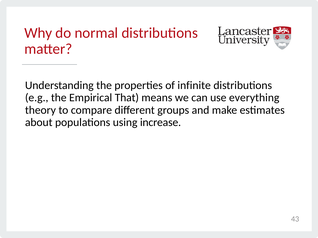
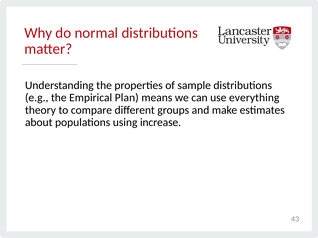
infinite: infinite -> sample (194, 85)
That: That -> Plan (127, 98)
